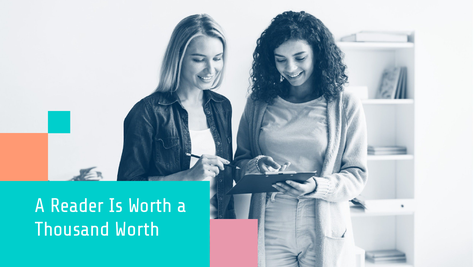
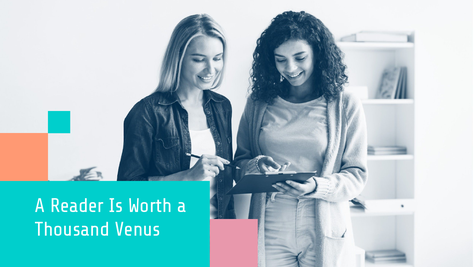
Thousand Worth: Worth -> Venus (138, 230)
